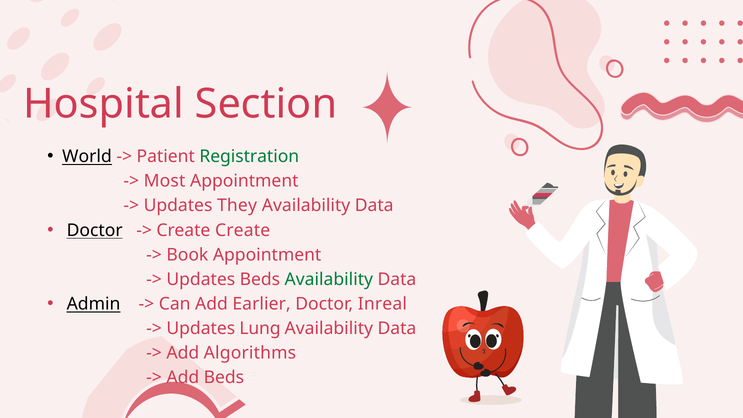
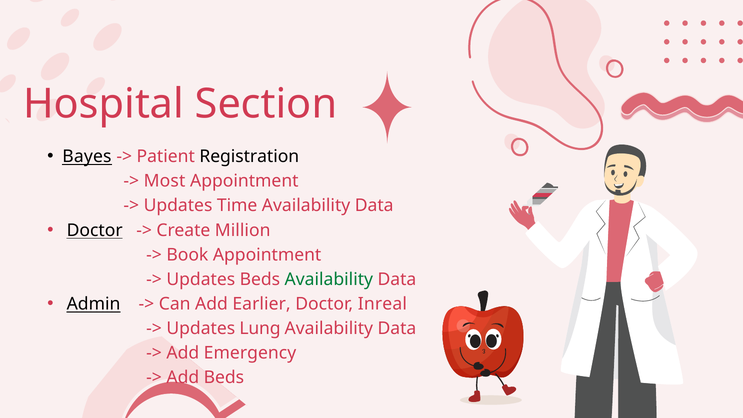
World: World -> Bayes (87, 157)
Registration colour: green -> black (249, 157)
They: They -> Time (237, 206)
Create Create: Create -> Million (243, 230)
Algorithms: Algorithms -> Emergency (250, 353)
